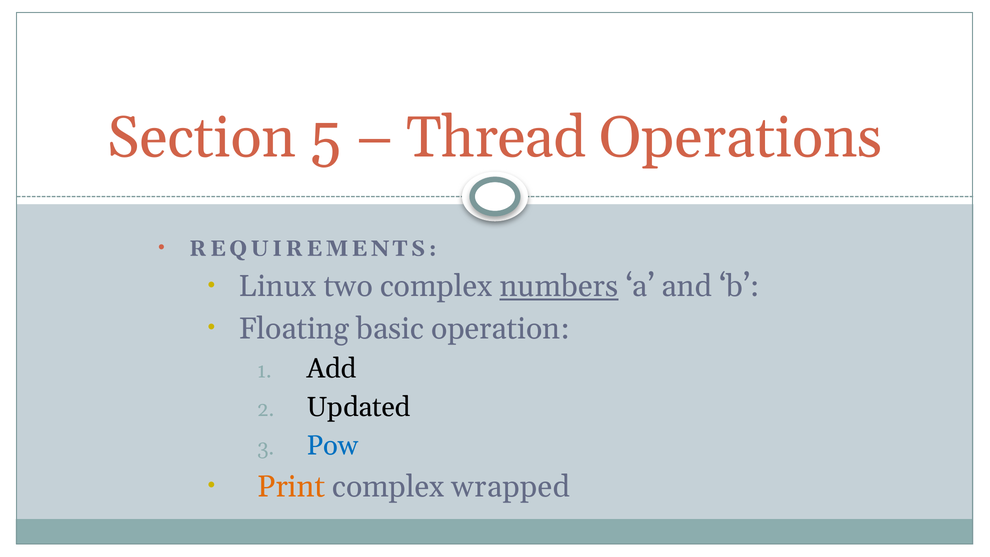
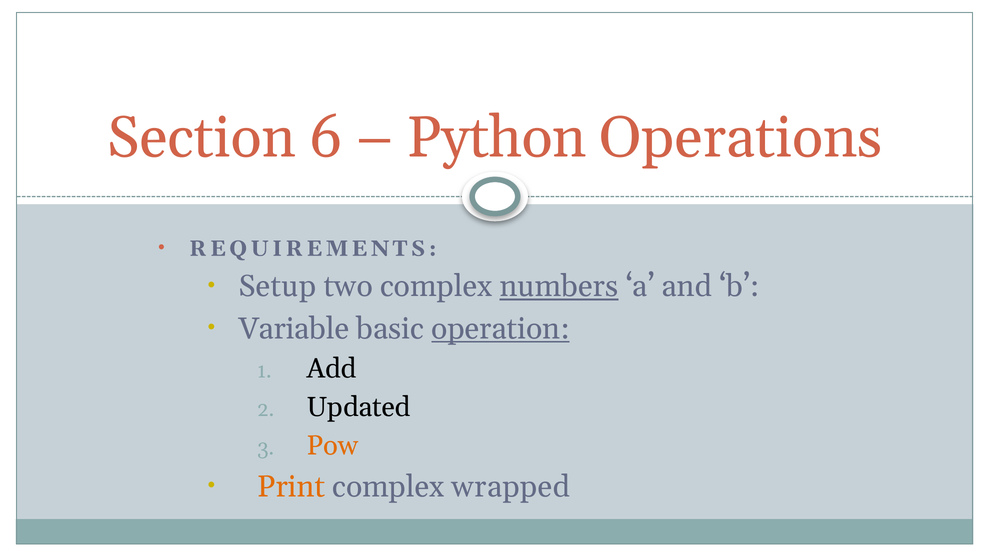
5: 5 -> 6 (326, 138)
Thread: Thread -> Python (496, 138)
Linux: Linux -> Setup (278, 286)
Floating: Floating -> Variable (294, 329)
operation underline: none -> present (500, 329)
Pow colour: blue -> orange (333, 446)
